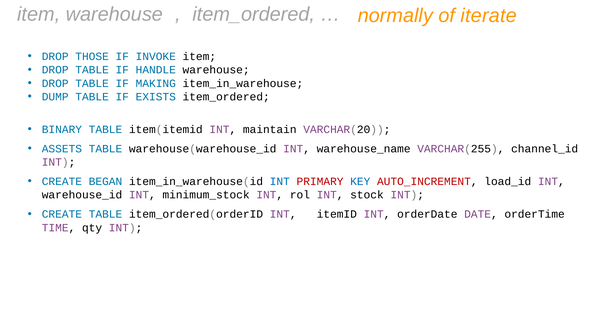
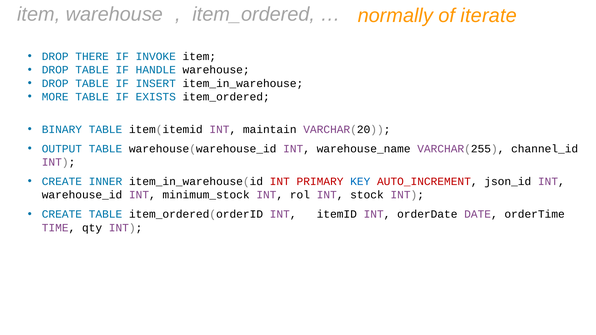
THOSE: THOSE -> THERE (92, 57)
MAKING: MAKING -> INSERT (156, 83)
DUMP: DUMP -> MORE (55, 97)
ASSETS: ASSETS -> OUTPUT (62, 149)
BEGAN: BEGAN -> INNER (105, 182)
INT colour: blue -> red (280, 182)
load_id: load_id -> json_id (508, 182)
